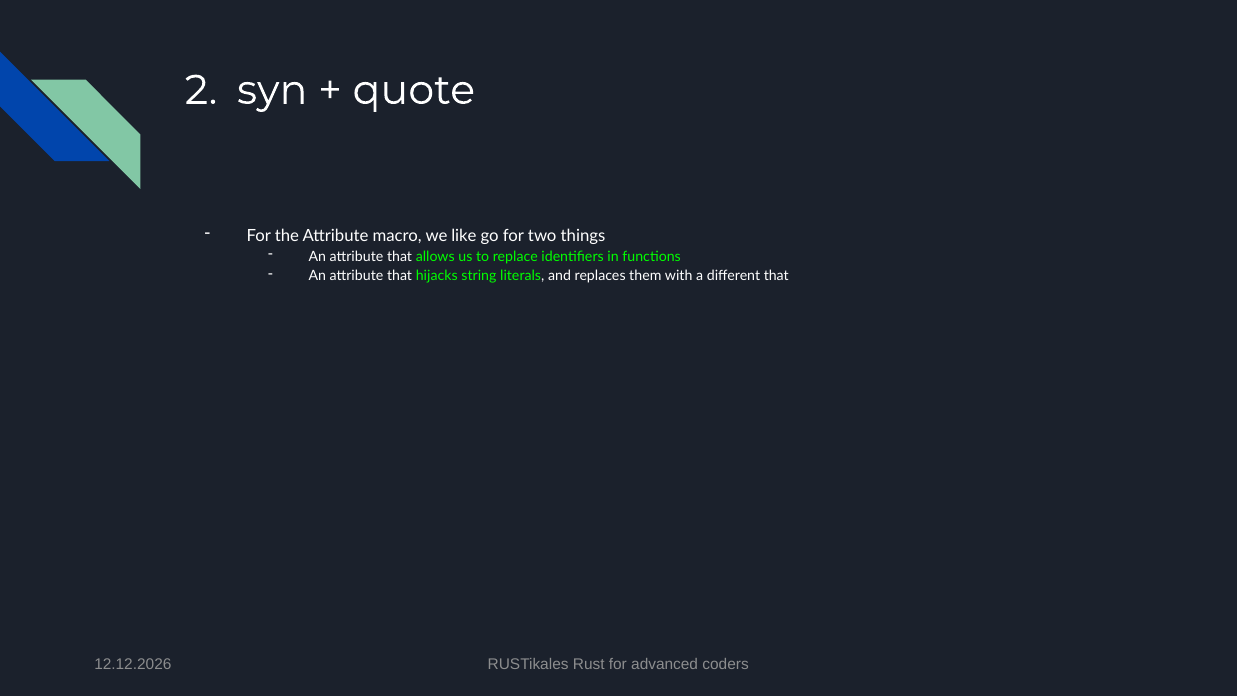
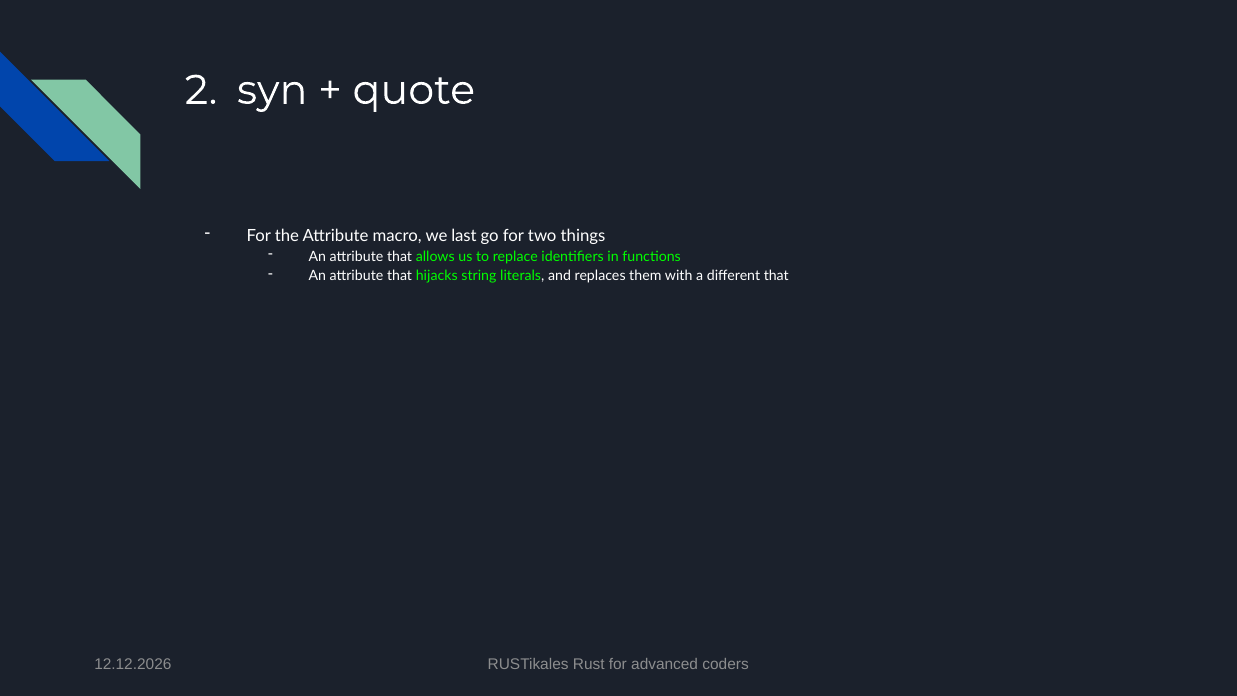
like: like -> last (464, 236)
